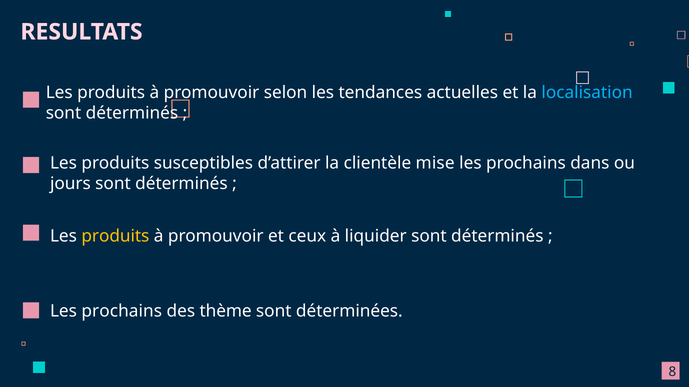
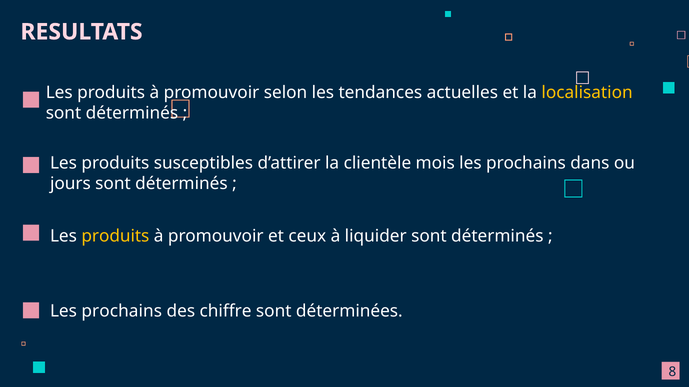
localisation colour: light blue -> yellow (587, 93)
mise: mise -> mois (435, 163)
thème: thème -> chiffre (226, 312)
